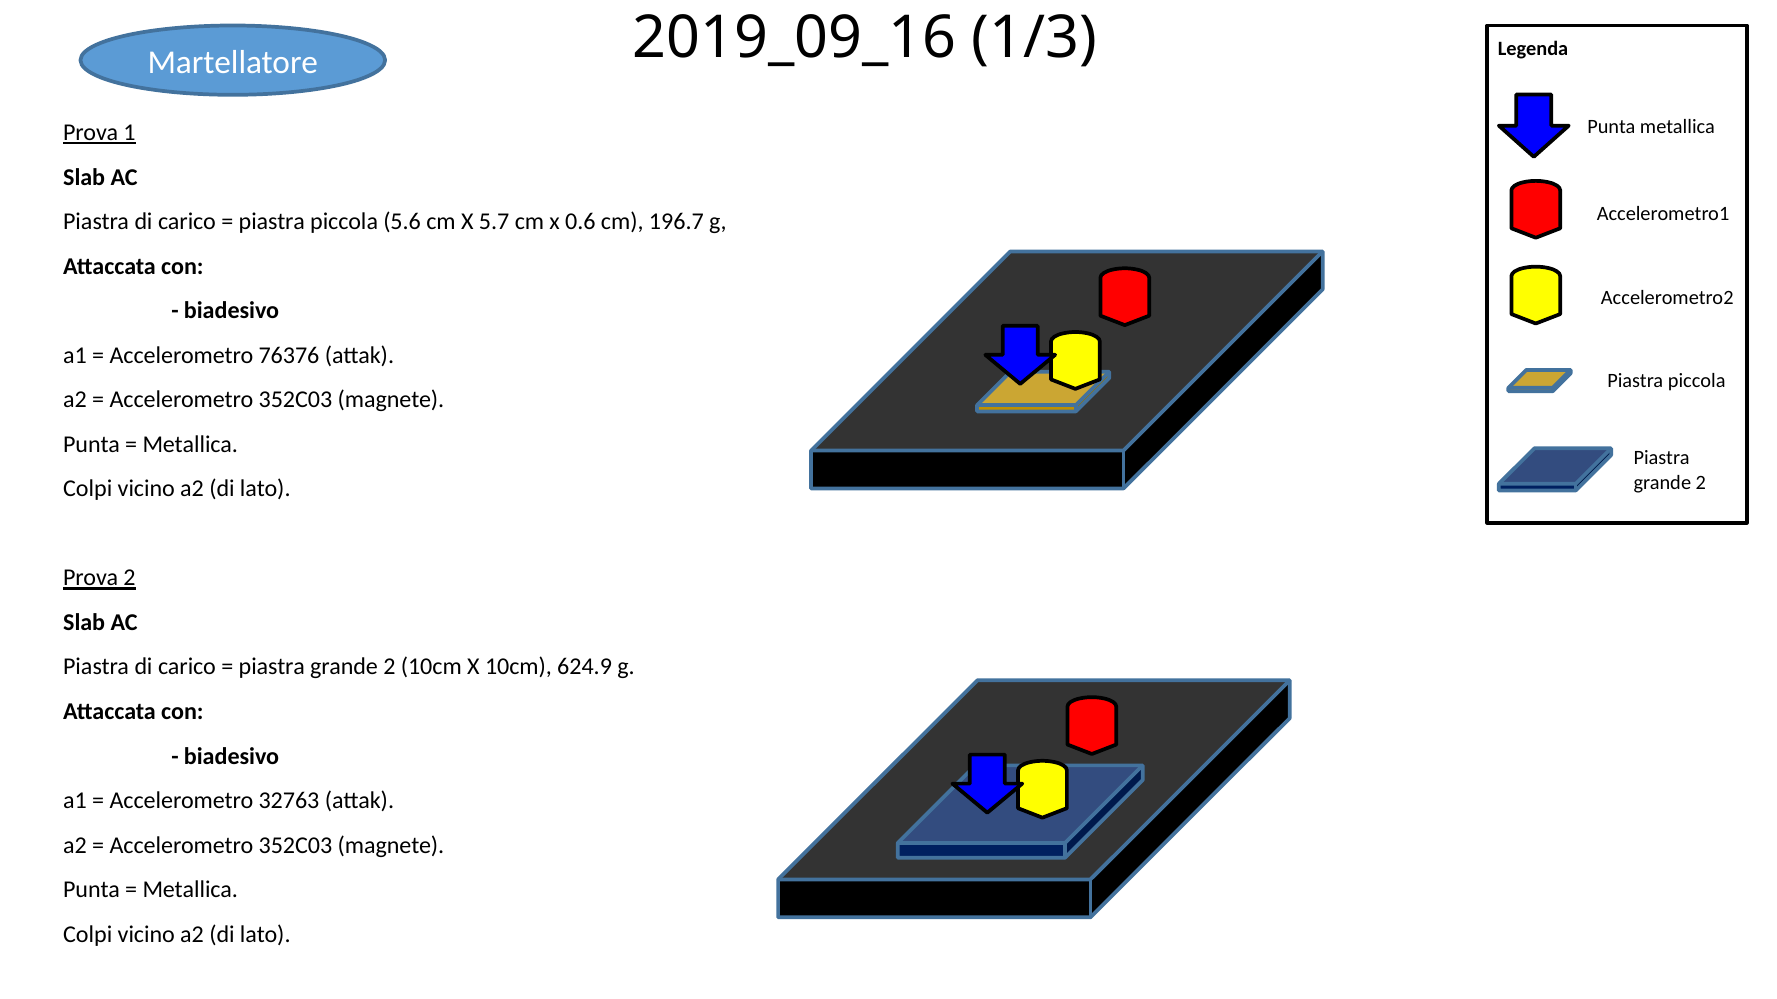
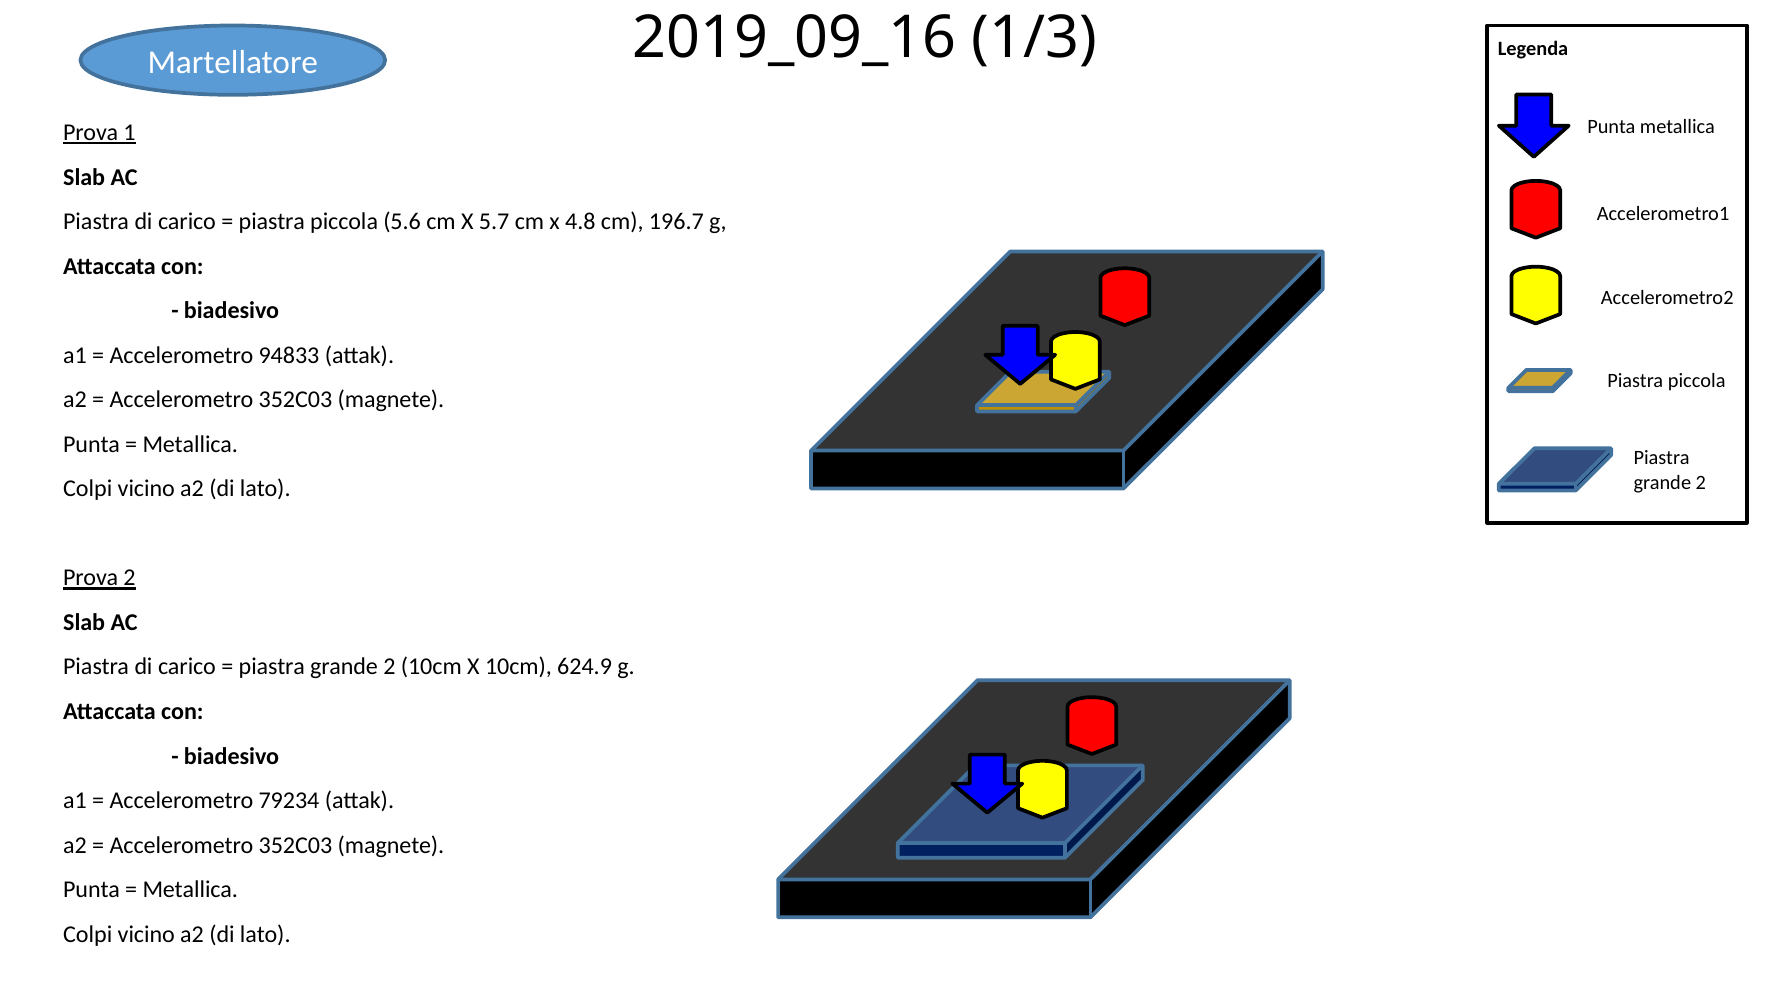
0.6: 0.6 -> 4.8 (580, 222)
76376: 76376 -> 94833 (289, 356)
32763: 32763 -> 79234 (289, 801)
